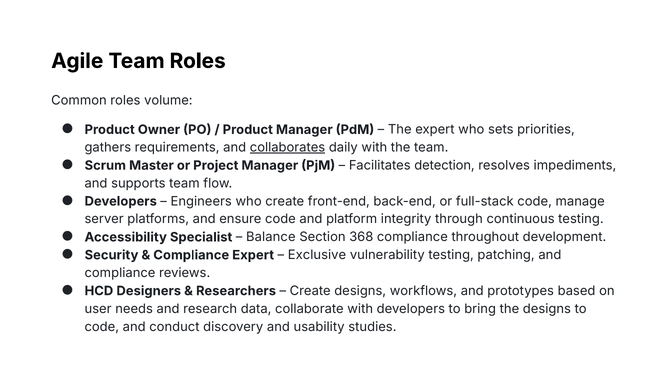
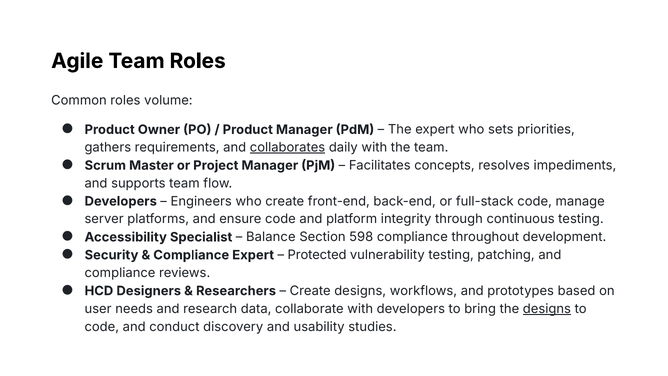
detection: detection -> concepts (444, 165)
368: 368 -> 598 (361, 237)
Exclusive: Exclusive -> Protected (317, 255)
designs underline: none -> present (547, 309)
